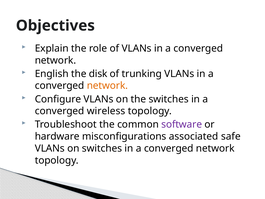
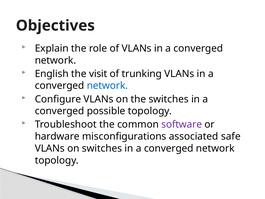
disk: disk -> visit (98, 74)
network colour: orange -> blue (107, 86)
wireless: wireless -> possible (106, 111)
